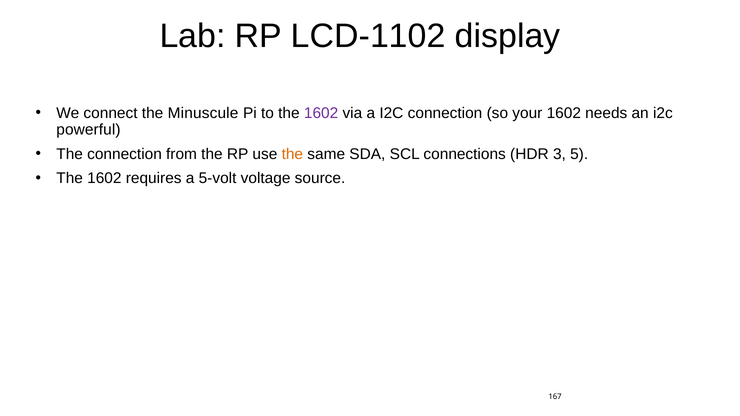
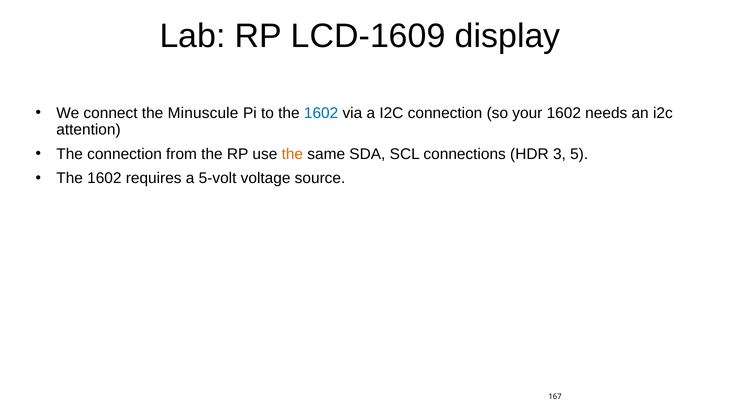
LCD-1102: LCD-1102 -> LCD-1609 (368, 36)
1602 colour: purple -> blue (321, 113)
powerful: powerful -> attention (89, 130)
